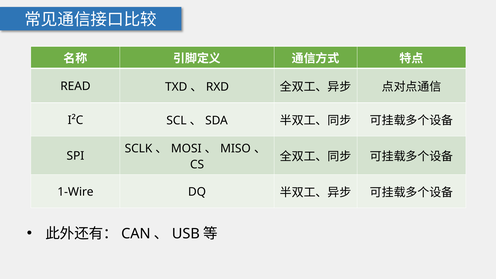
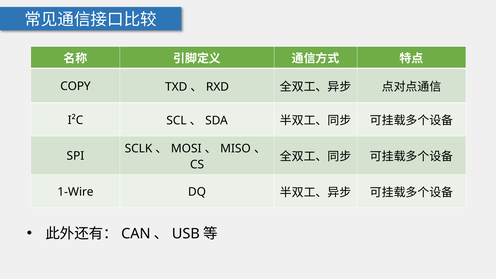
READ: READ -> COPY (75, 86)
